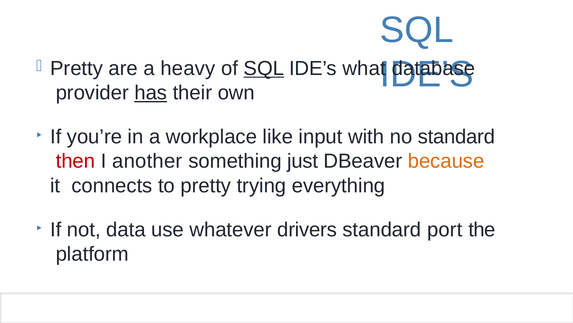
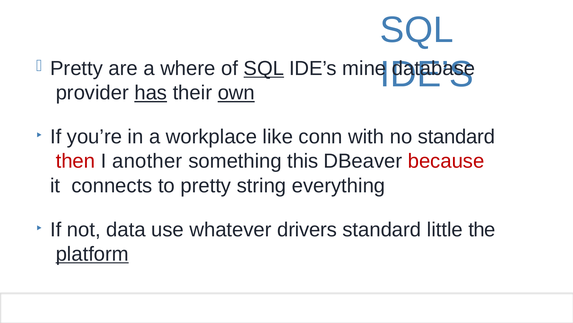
heavy: heavy -> where (188, 68)
what: what -> mine (364, 68)
own underline: none -> present (236, 93)
input: input -> conn (321, 137)
just: just -> this (303, 161)
because colour: orange -> red (446, 161)
trying: trying -> string (261, 185)
port: port -> little (445, 229)
platform underline: none -> present (92, 254)
